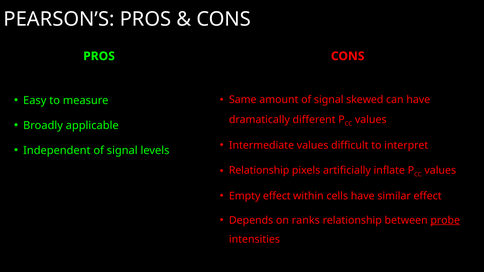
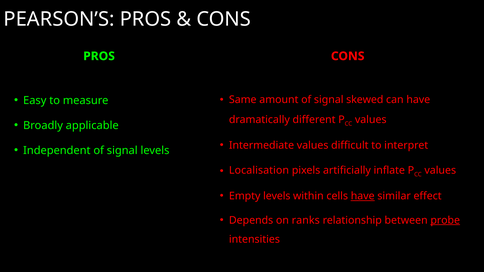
Relationship: Relationship -> Localisation (259, 171)
Empty effect: effect -> levels (277, 196)
have underline: none -> present (363, 196)
